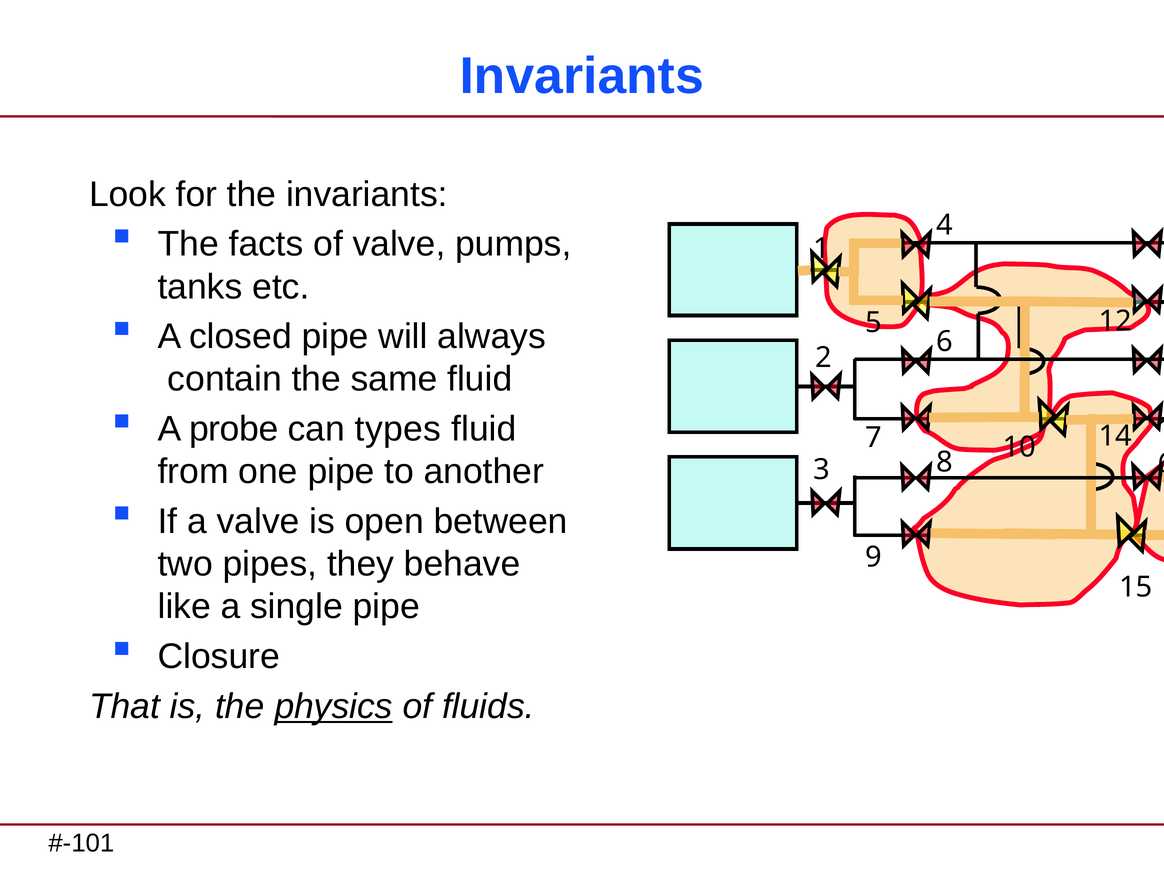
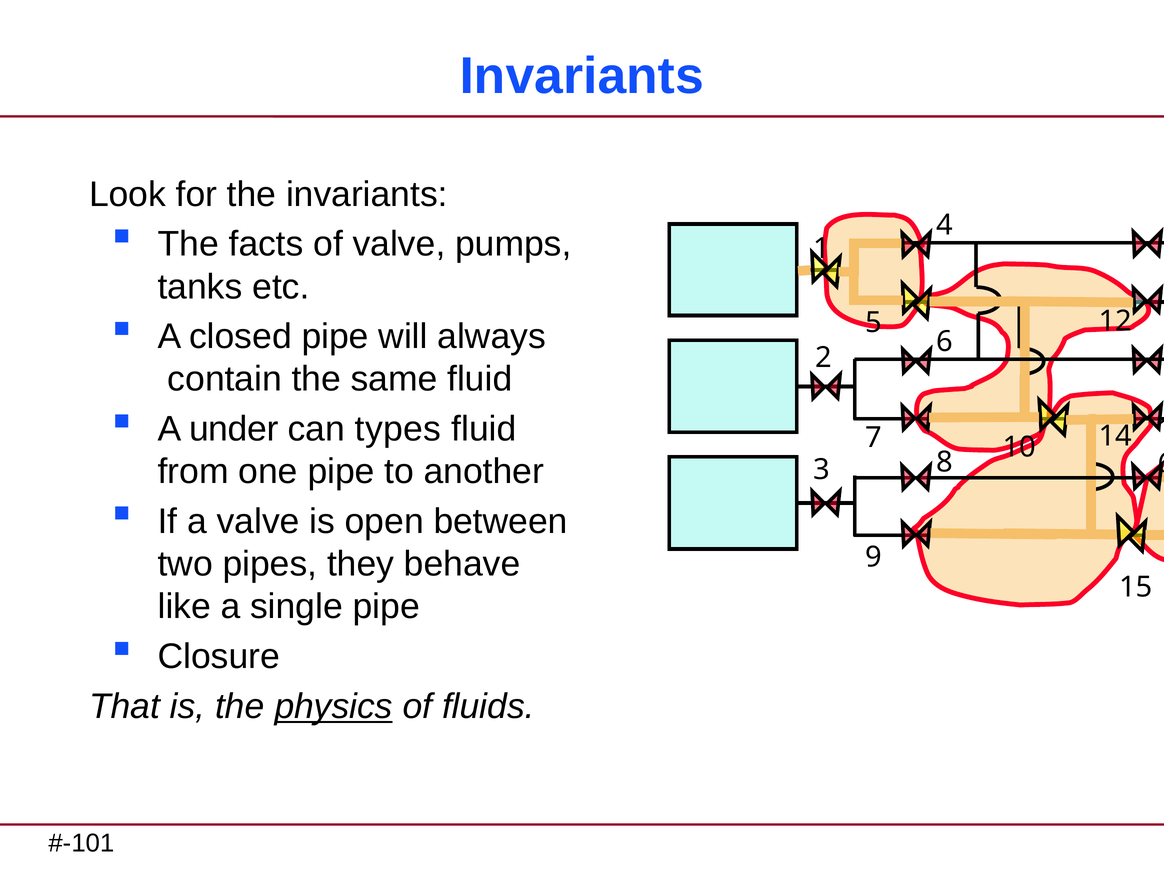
probe: probe -> under (234, 429)
